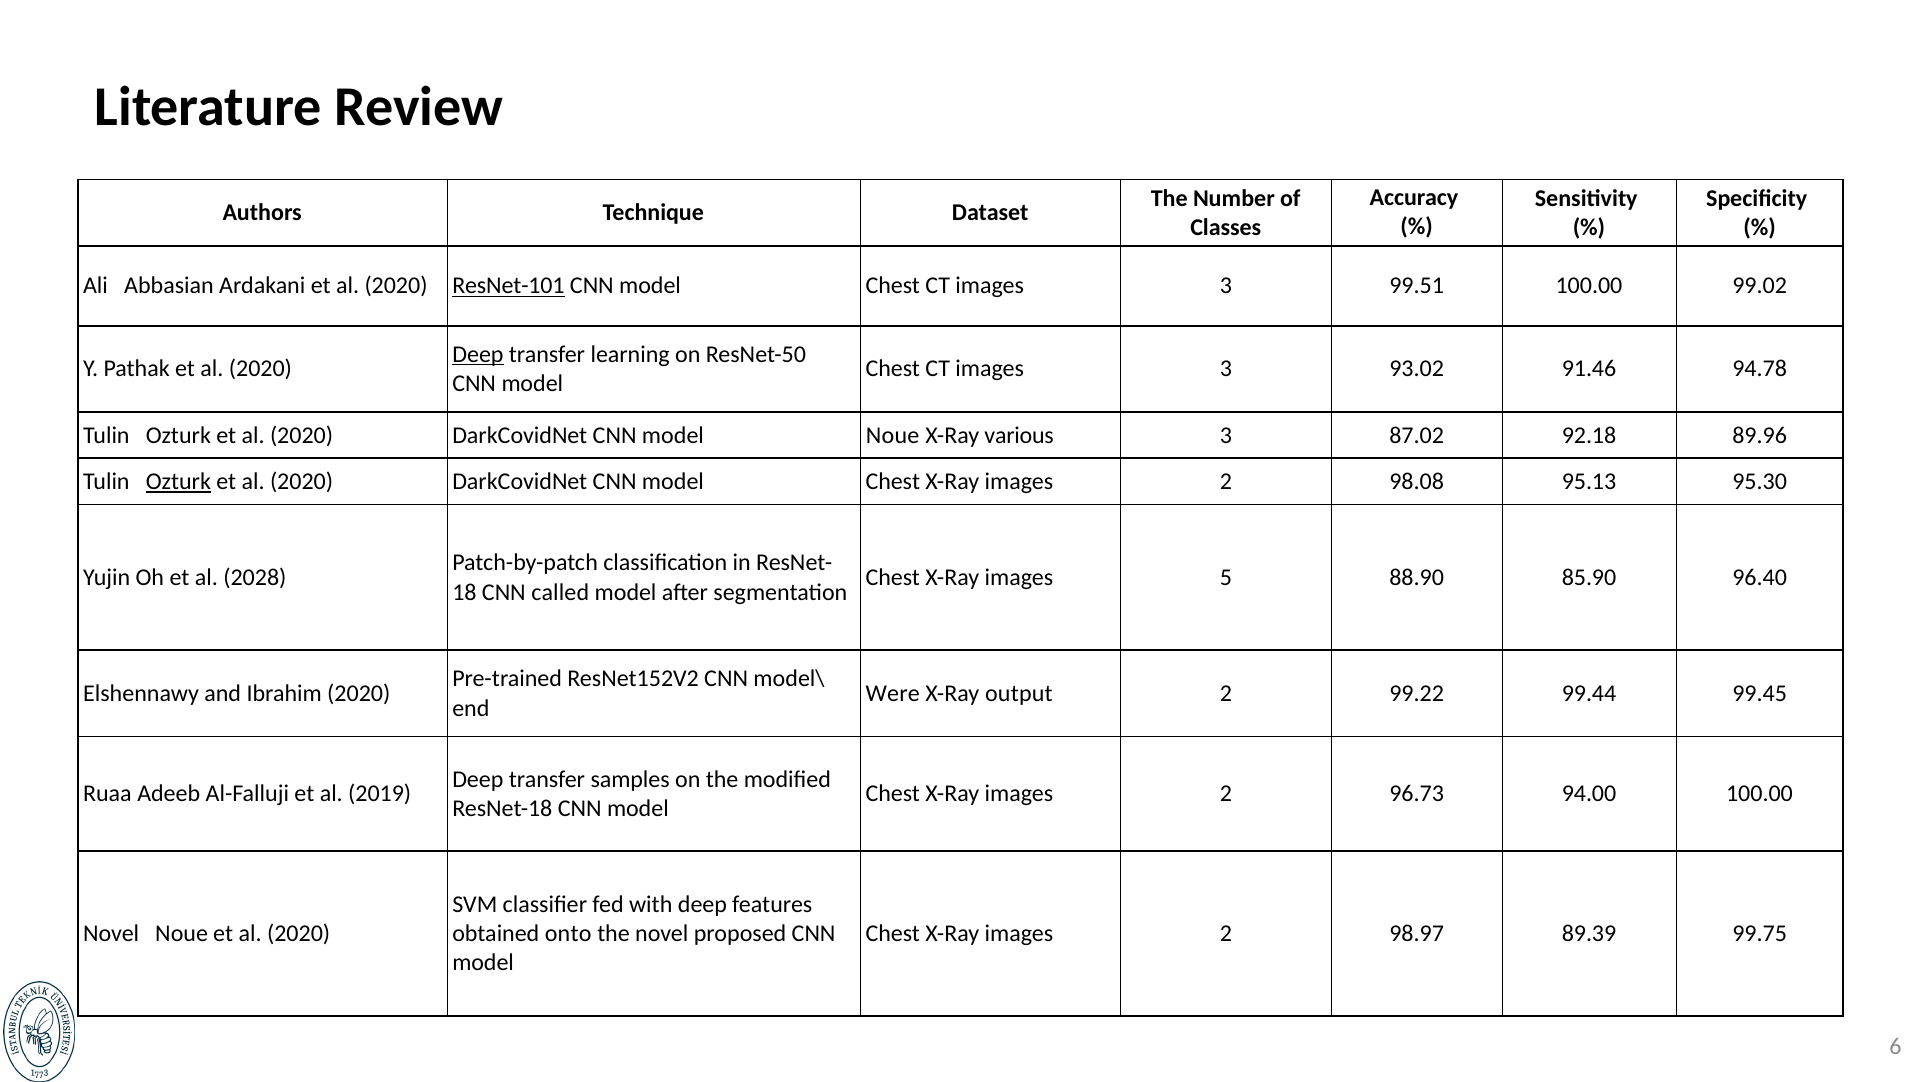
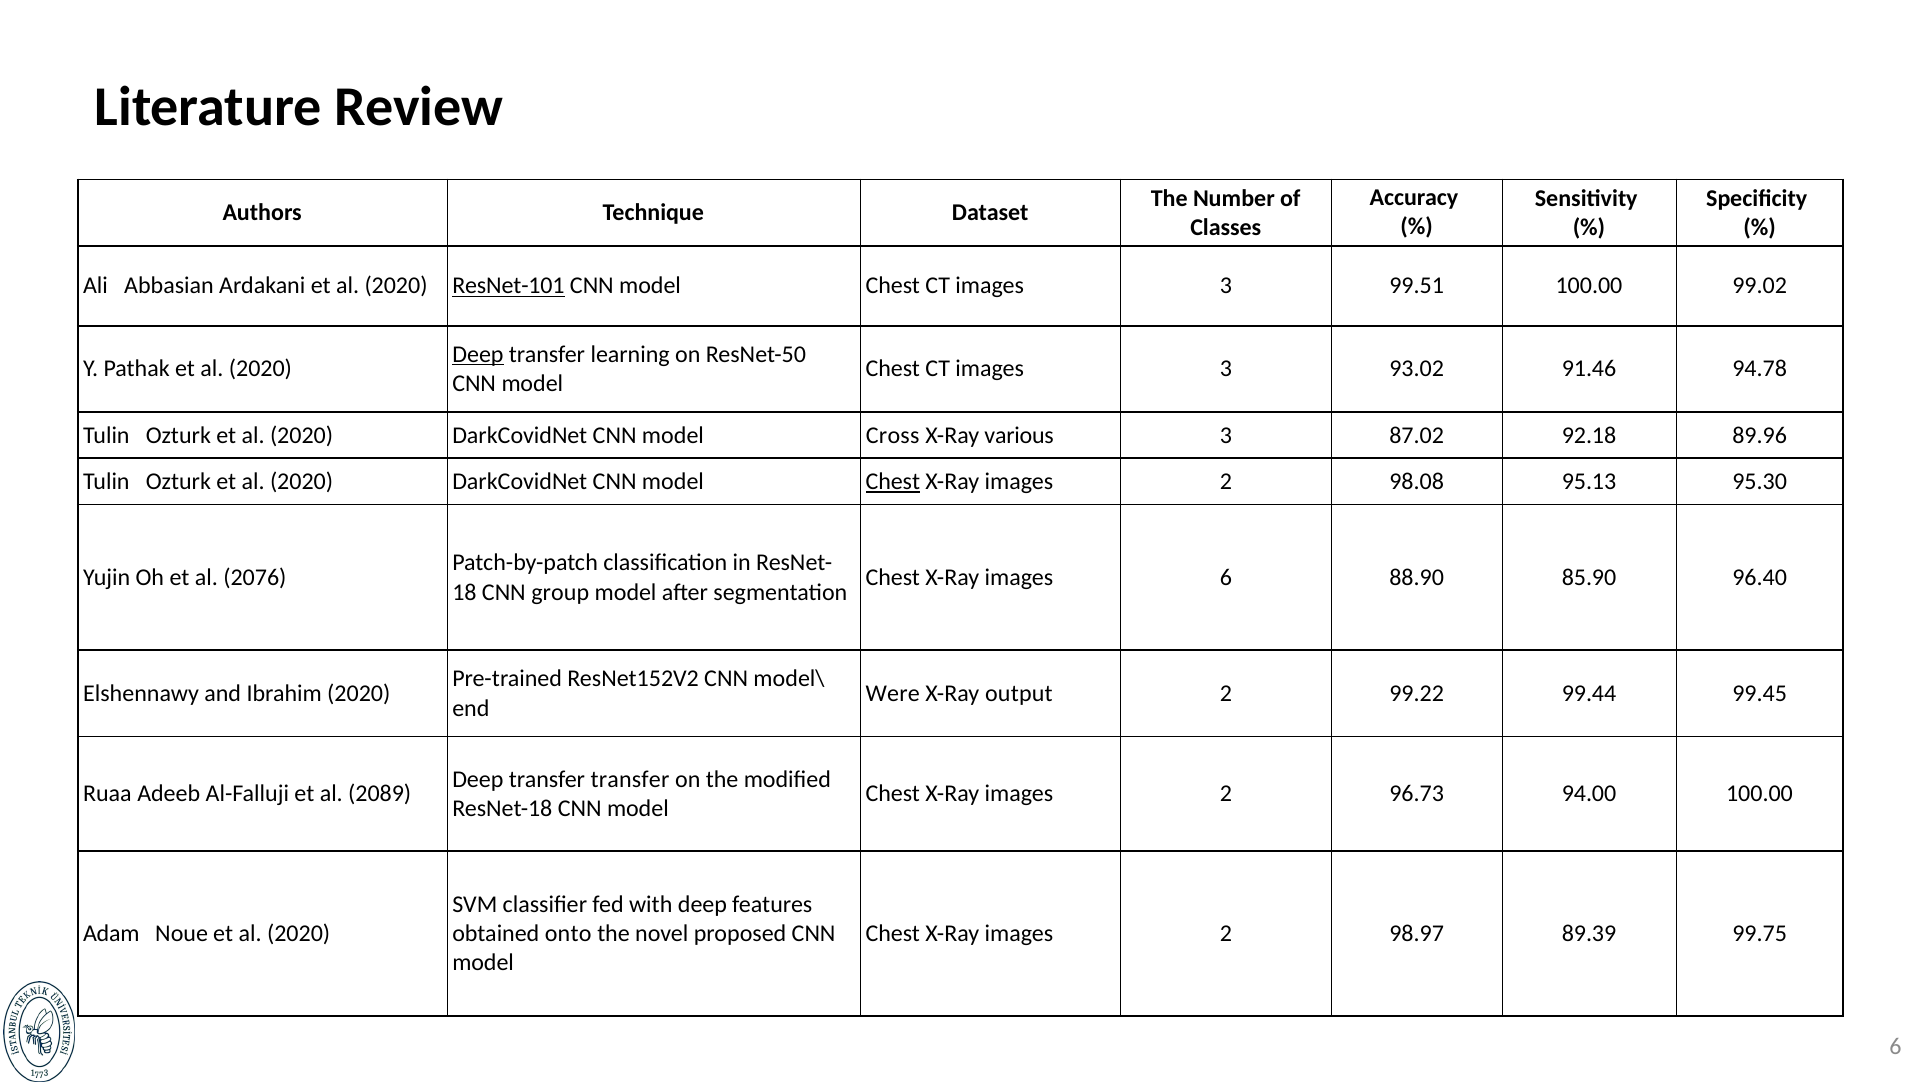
model Noue: Noue -> Cross (893, 435)
Ozturk underline: present -> none (178, 481)
Chest underline: none -> present (893, 481)
2028: 2028 -> 2076 (255, 577)
images 5: 5 -> 6 (1226, 577)
called: called -> group (560, 592)
transfer samples: samples -> transfer (630, 779)
2019: 2019 -> 2089 (380, 794)
Novel: Novel -> Adam (111, 933)
